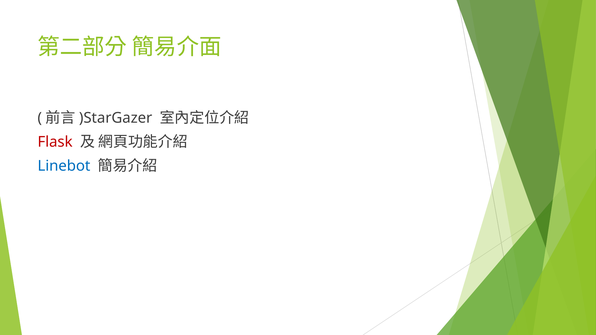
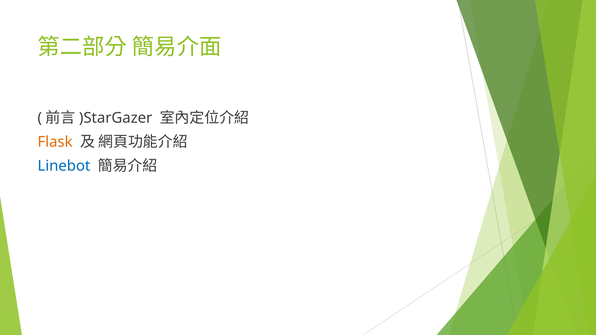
Flask colour: red -> orange (55, 142)
